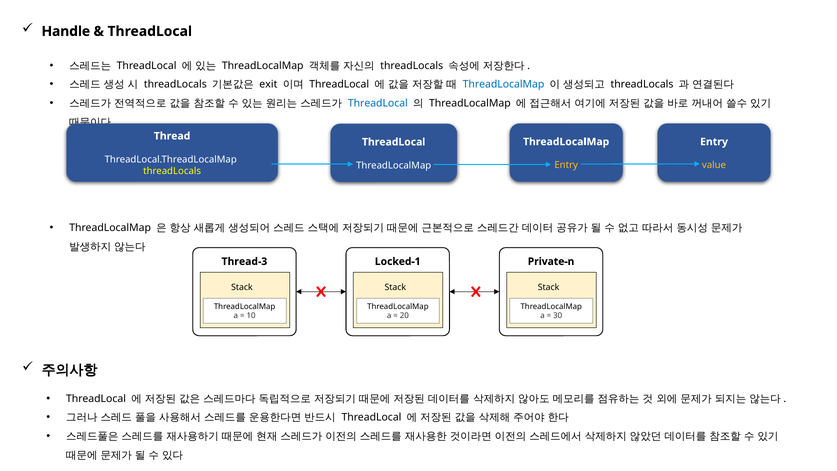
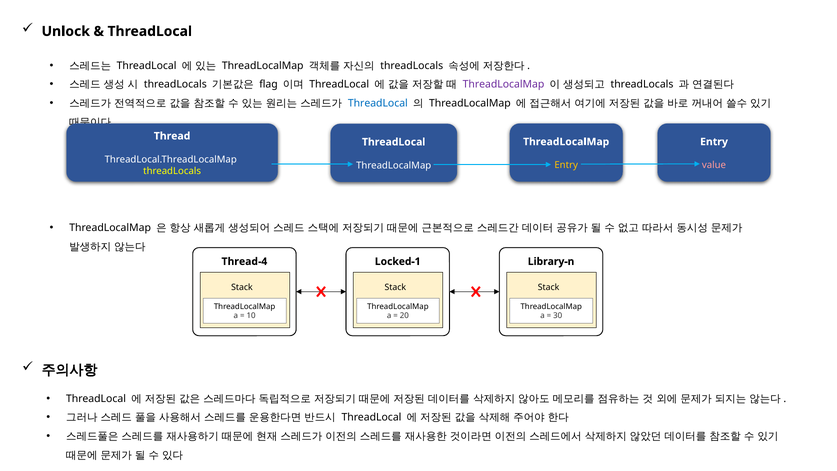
Handle: Handle -> Unlock (66, 31)
exit: exit -> flag (269, 84)
ThreadLocalMap colour: blue -> purple (504, 84)
value colour: yellow -> pink (714, 165)
Thread-3: Thread-3 -> Thread-4 (244, 261)
Private-n: Private-n -> Library-n (551, 261)
